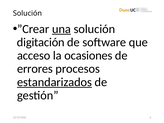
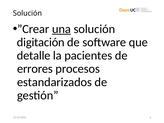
acceso: acceso -> detalle (34, 56)
ocasiones: ocasiones -> pacientes (88, 56)
estandarizados underline: present -> none (54, 82)
